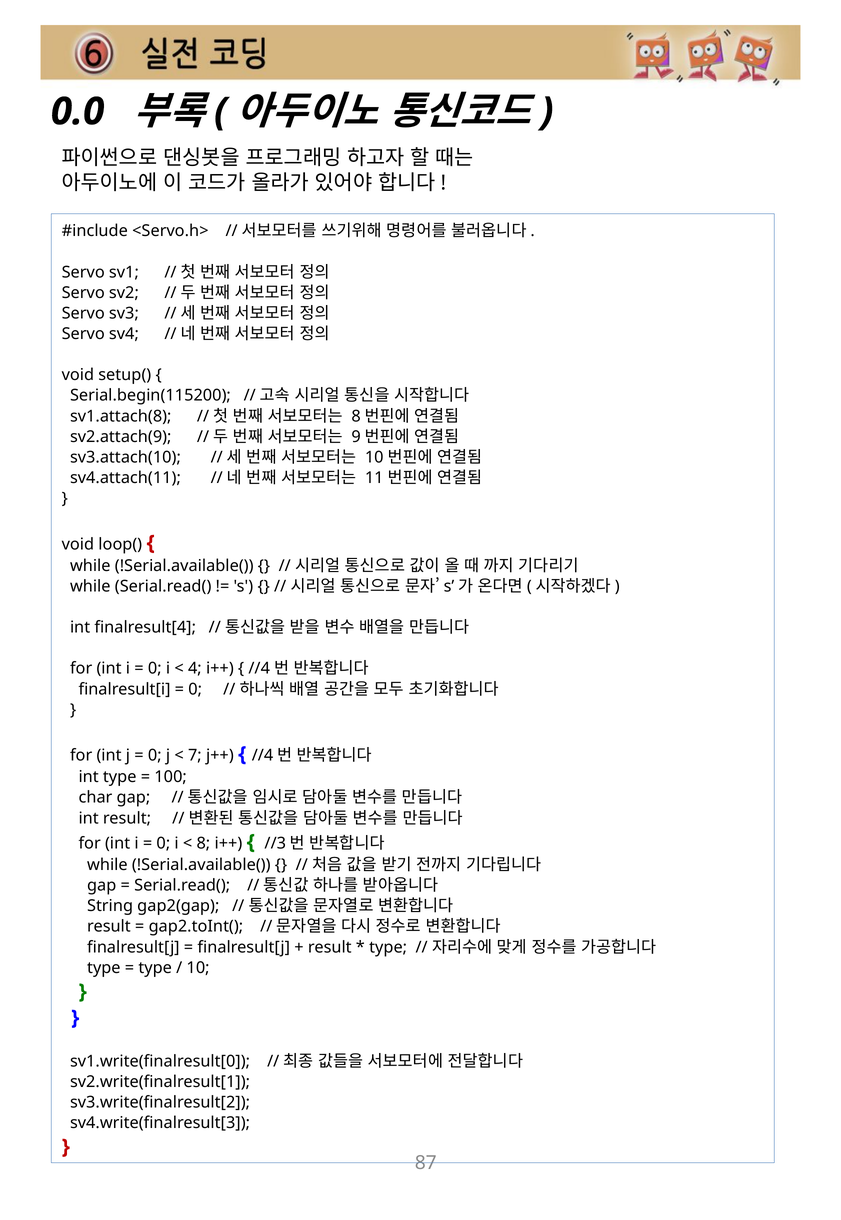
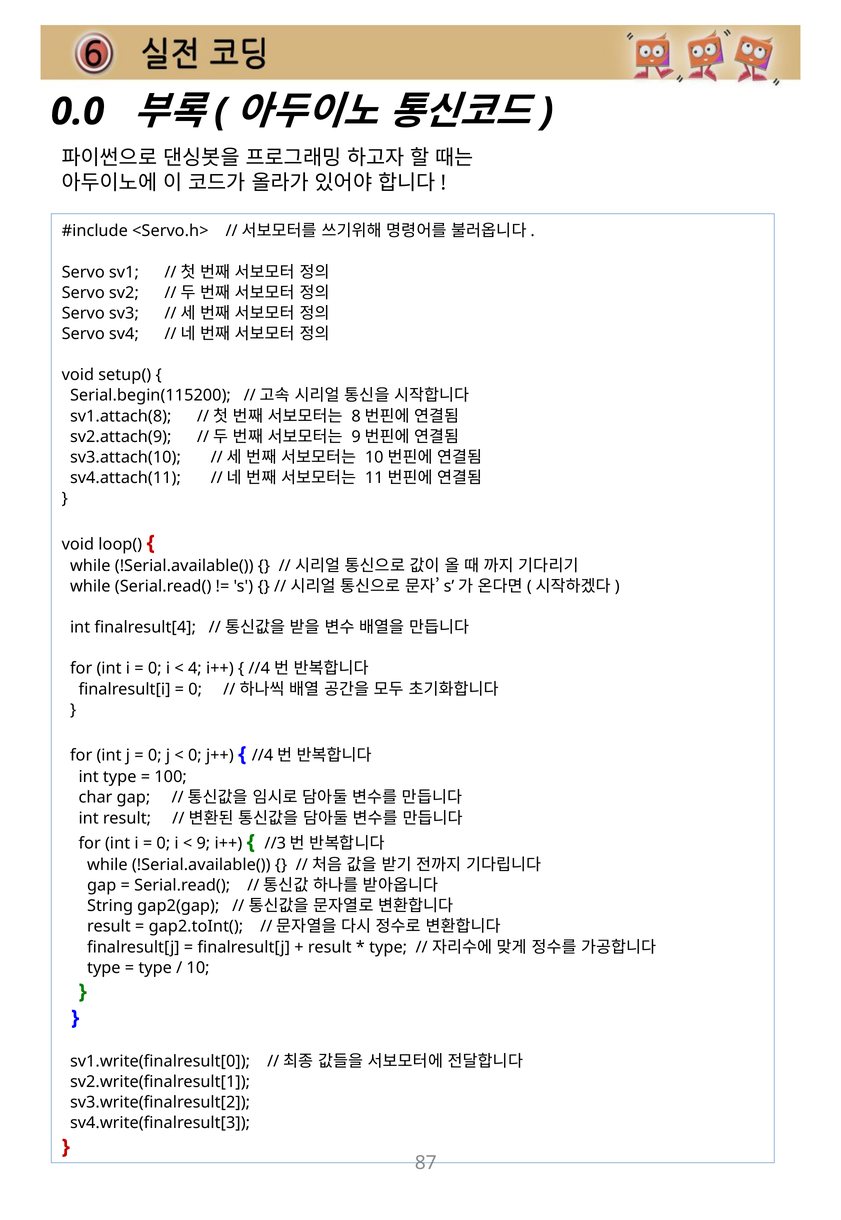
7: 7 -> 0 (195, 755)
8: 8 -> 9 (203, 843)
